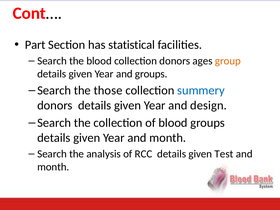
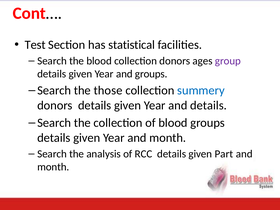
Part: Part -> Test (35, 45)
group colour: orange -> purple (228, 61)
and design: design -> details (209, 105)
Test: Test -> Part (224, 154)
